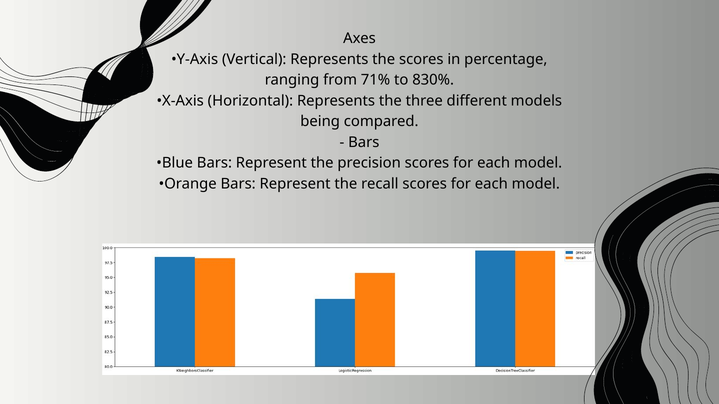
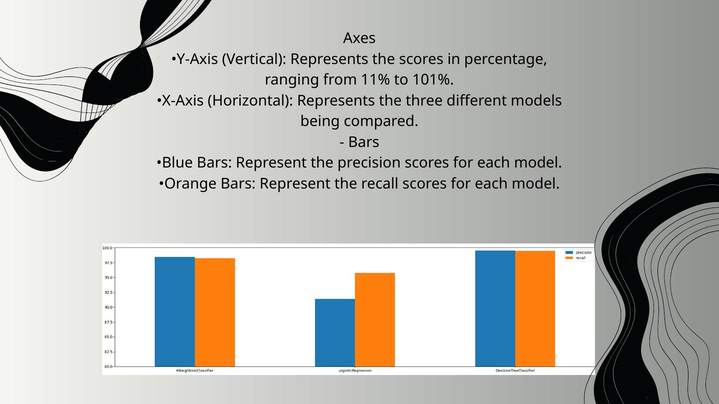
71%: 71% -> 11% (376, 80)
830%: 830% -> 101% (433, 80)
